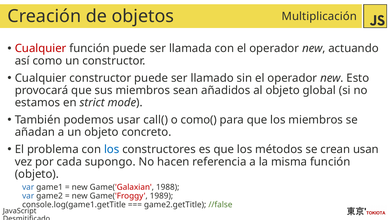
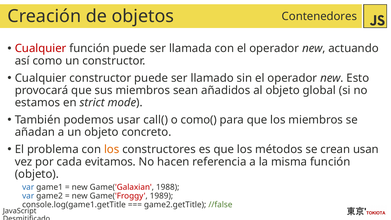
Multiplicación: Multiplicación -> Contenedores (319, 16)
los colour: blue -> orange (112, 149)
supongo: supongo -> evitamos (110, 162)
